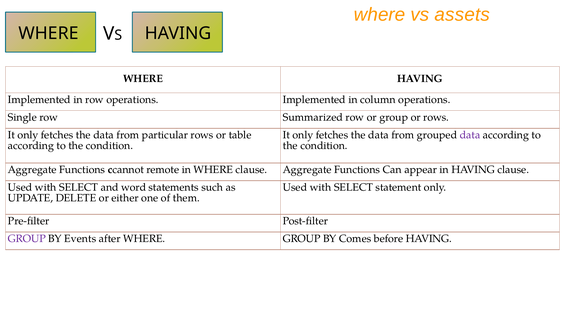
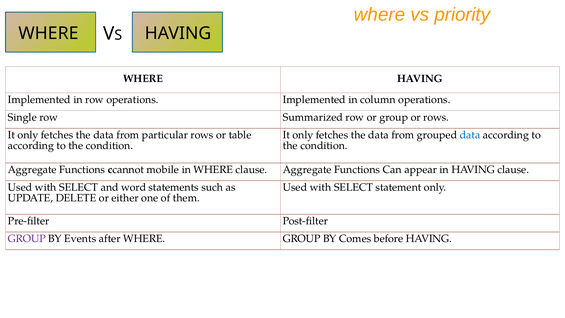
assets: assets -> priority (462, 15)
data colour: purple -> blue (470, 135)
remote: remote -> mobile (163, 170)
